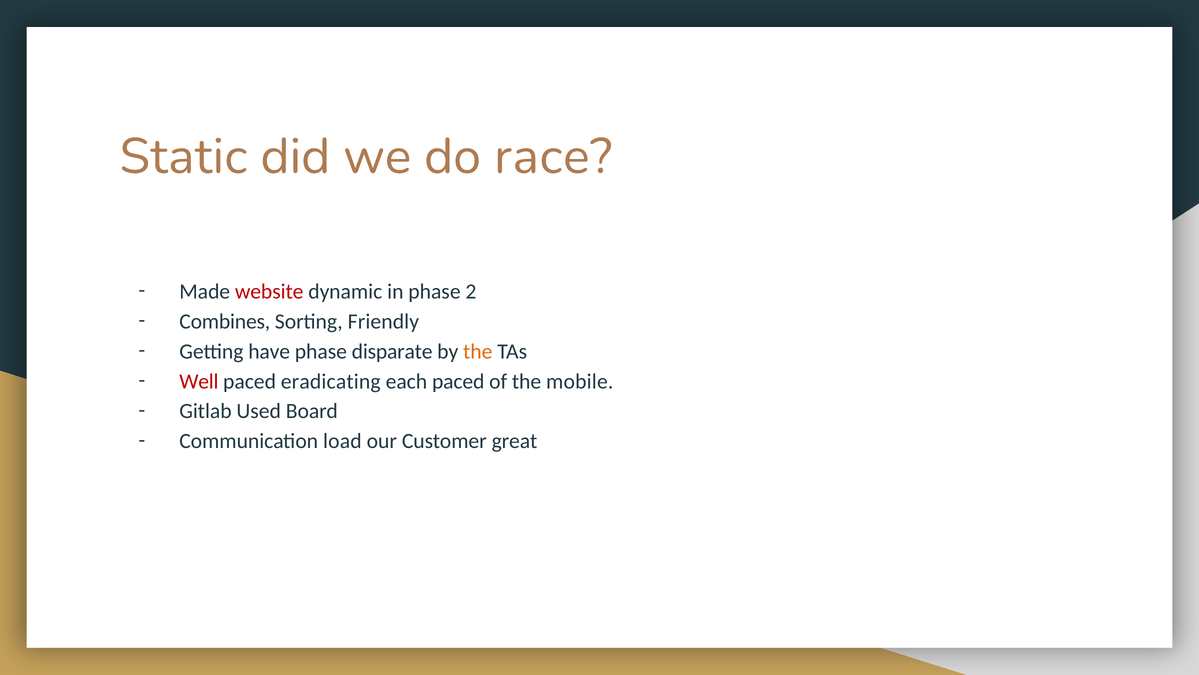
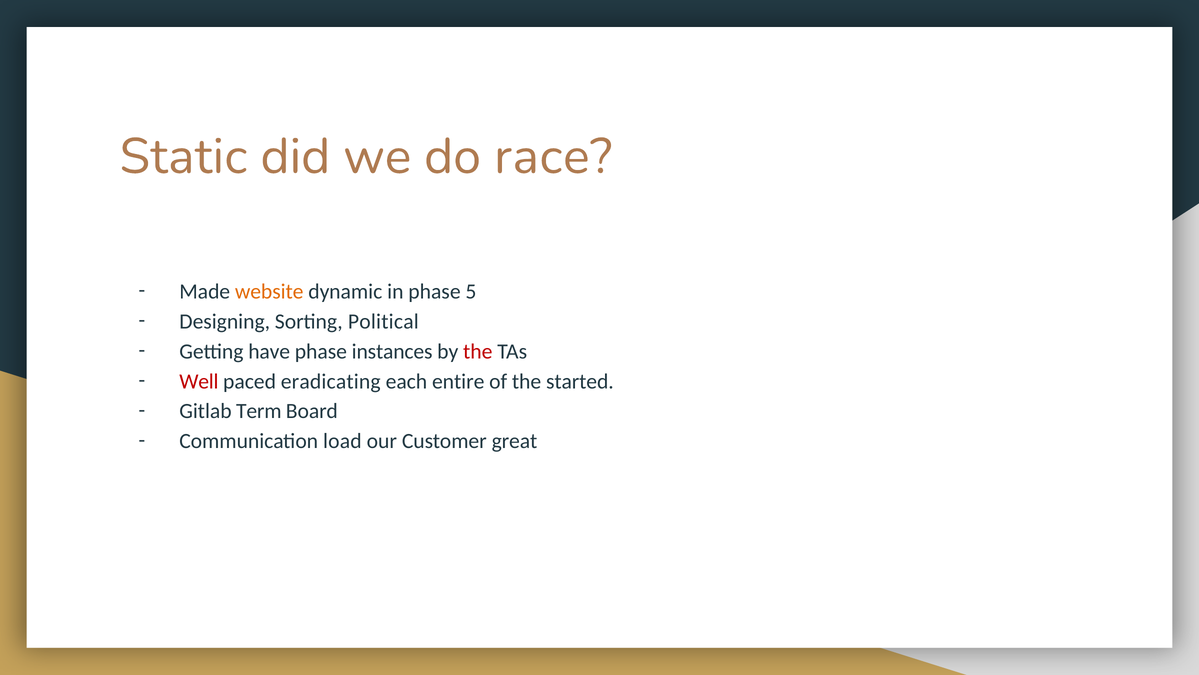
website colour: red -> orange (269, 291)
2: 2 -> 5 (471, 291)
Combines: Combines -> Designing (225, 321)
Friendly: Friendly -> Political (383, 321)
disparate: disparate -> instances (392, 351)
the colour: orange -> red (478, 351)
each paced: paced -> entire (458, 381)
mobile: mobile -> started (580, 381)
Used: Used -> Term (259, 411)
